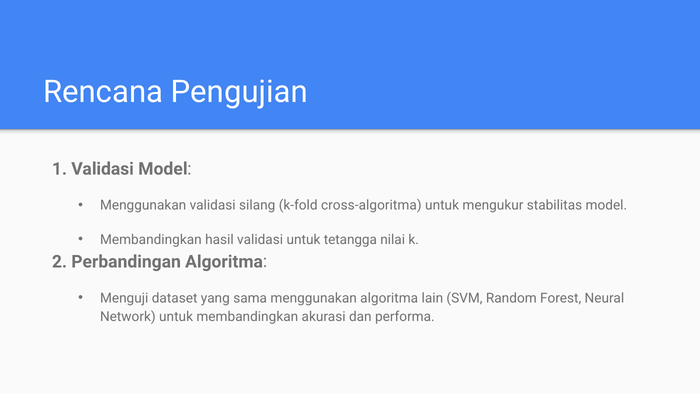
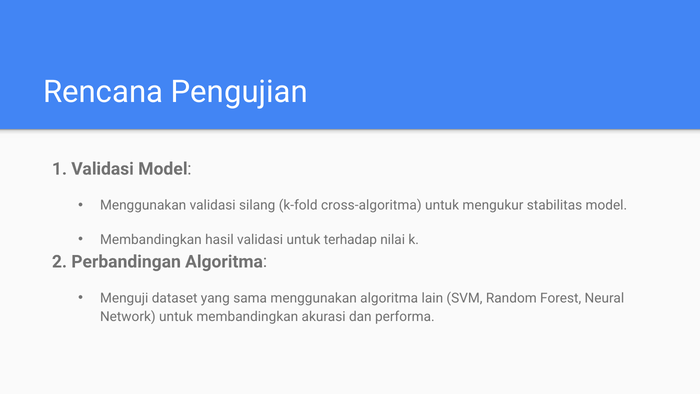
tetangga: tetangga -> terhadap (350, 239)
